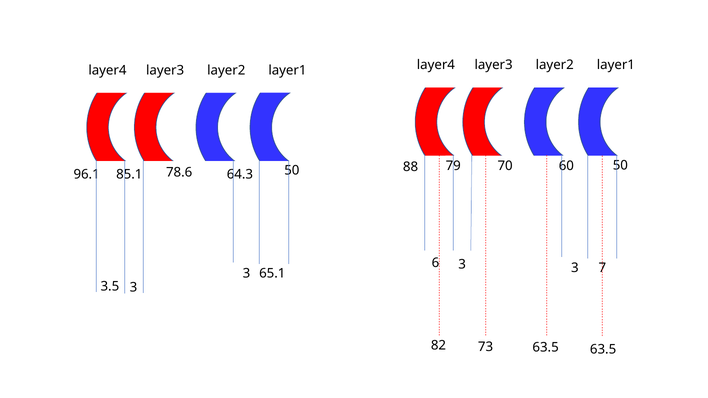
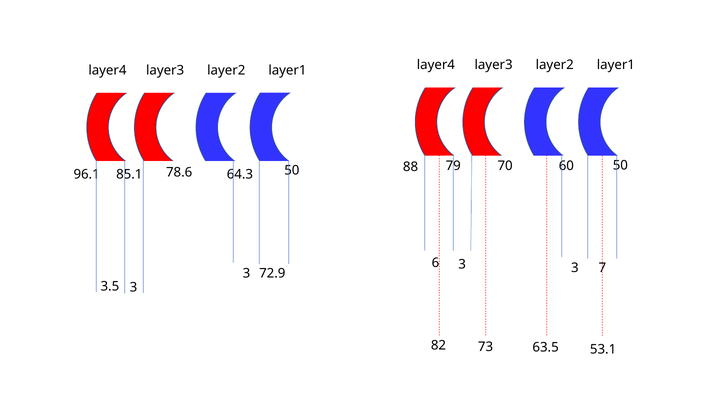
65.1: 65.1 -> 72.9 (272, 273)
63.5: 63.5 -> 53.1 (603, 349)
